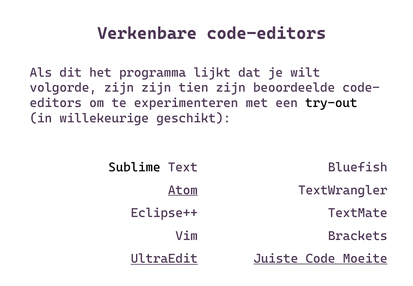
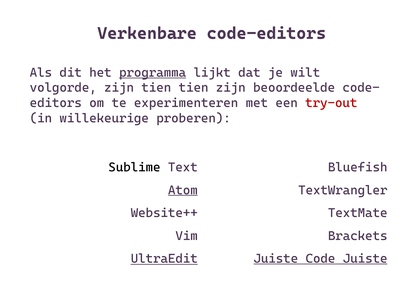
programma underline: none -> present (153, 72)
zijn zijn: zijn -> tien (156, 88)
try-out colour: black -> red (331, 103)
geschikt: geschikt -> proberen (194, 118)
Eclipse++: Eclipse++ -> Website++ (164, 213)
Code Moeite: Moeite -> Juiste (365, 259)
